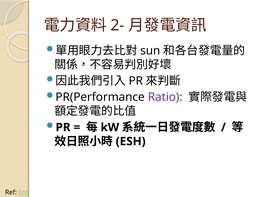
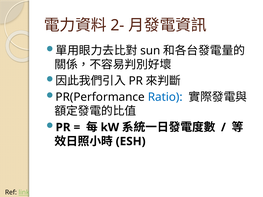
Ratio colour: purple -> blue (165, 97)
